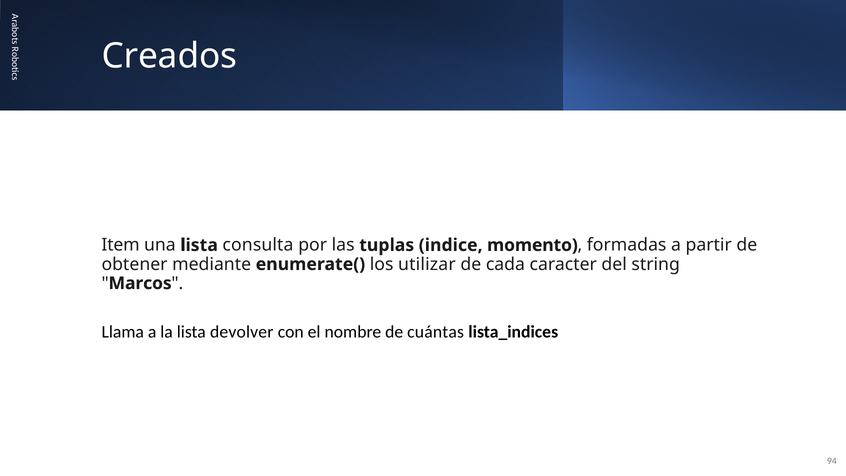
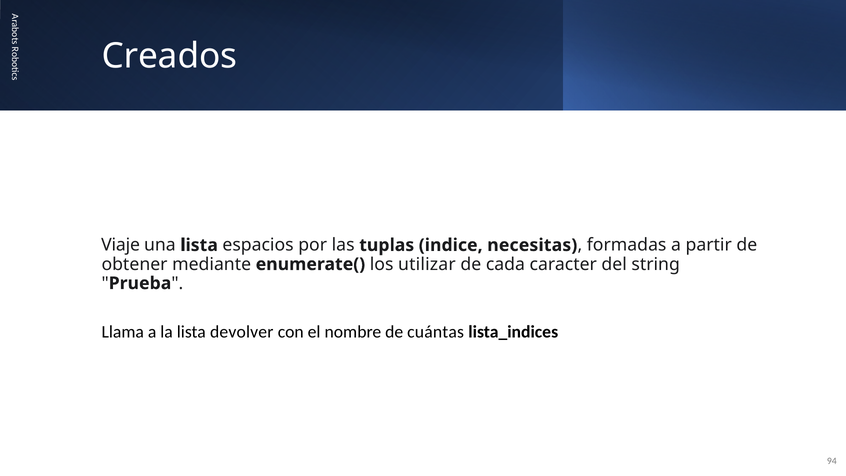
Item: Item -> Viaje (121, 245)
consulta: consulta -> espacios (258, 245)
momento: momento -> necesitas (532, 245)
Marcos: Marcos -> Prueba (140, 283)
